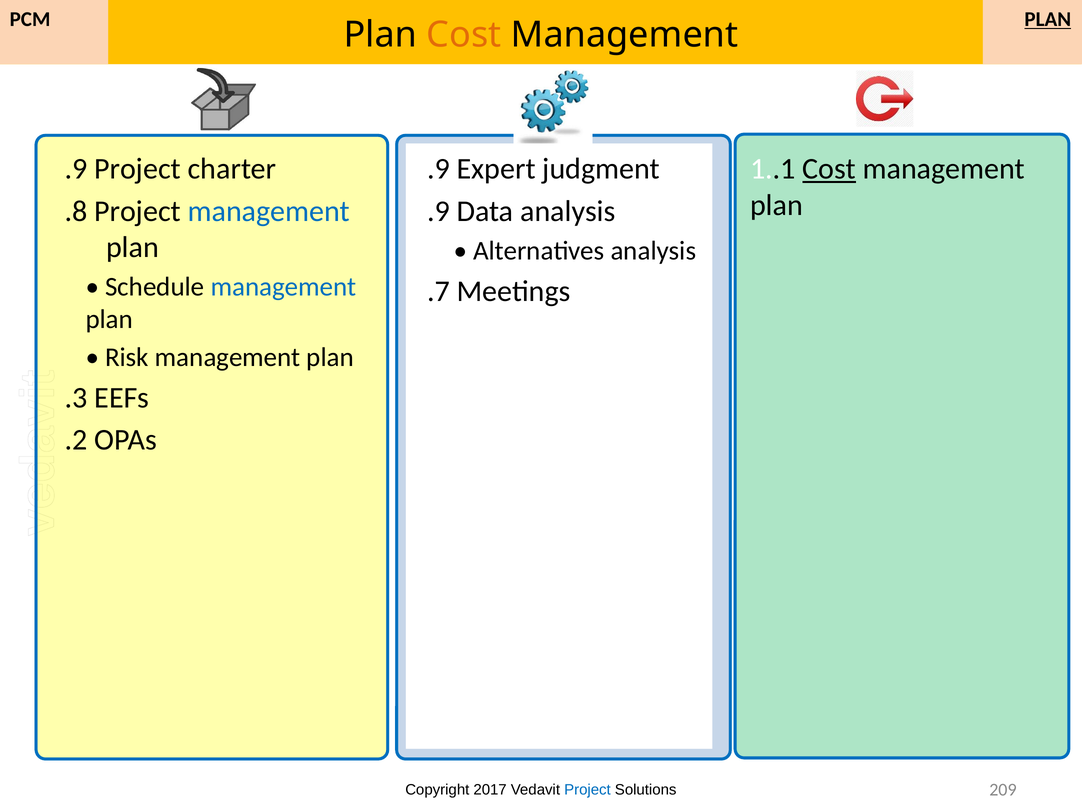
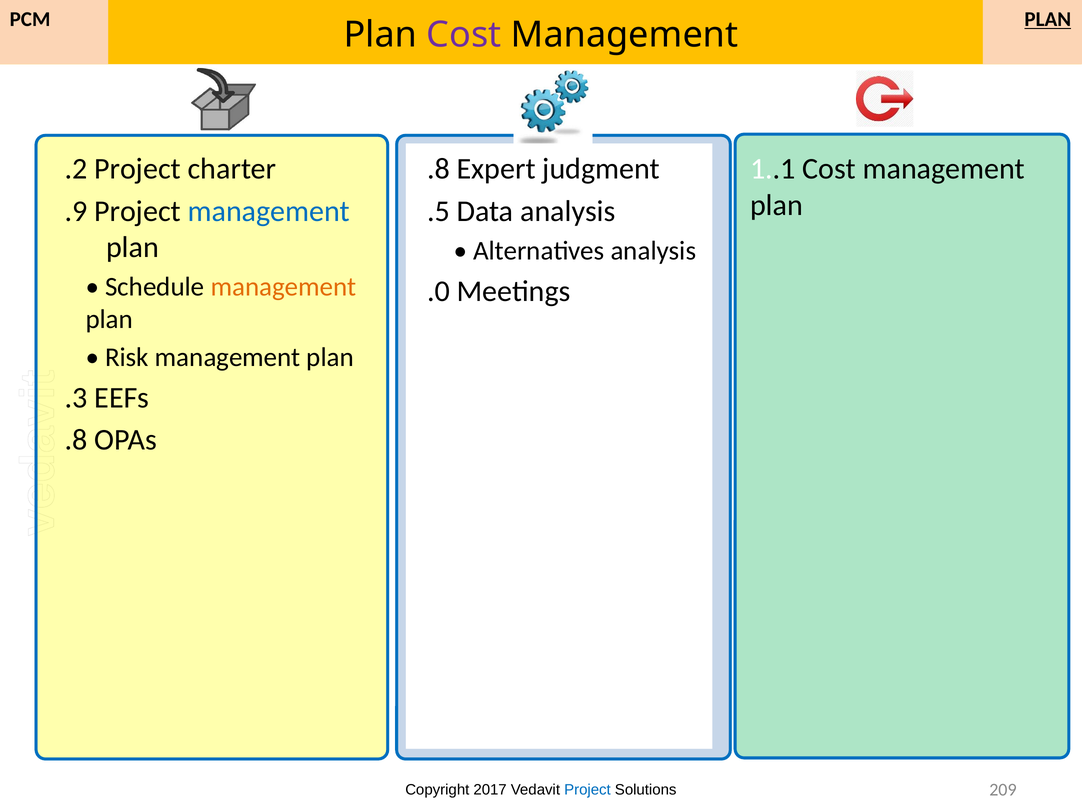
Cost colour: orange -> purple (464, 35)
.9: .9 -> .8 (438, 169)
.9: .9 -> .2 (76, 169)
Cost underline: present -> none (829, 169)
.9: .9 -> .5 (438, 211)
.8: .8 -> .9 (76, 211)
.7: .7 -> .0 (438, 291)
management colour: blue -> orange (283, 287)
.2: .2 -> .8 (76, 439)
